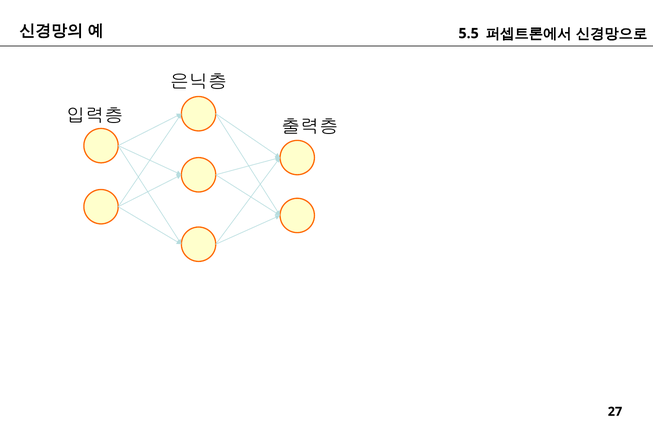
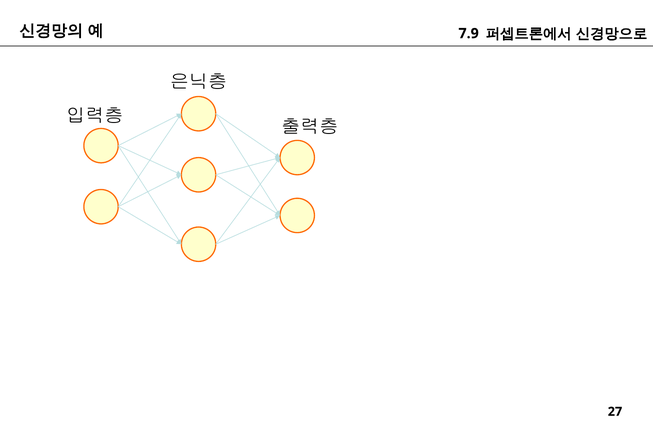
5.5: 5.5 -> 7.9 (469, 33)
